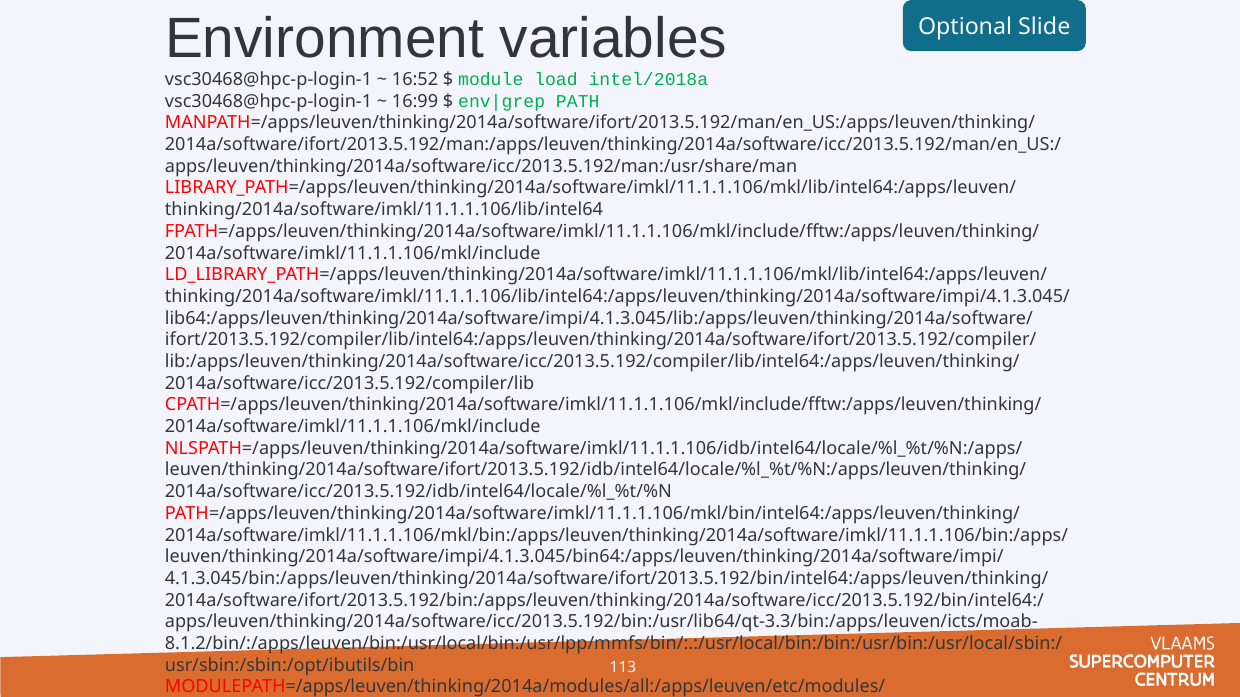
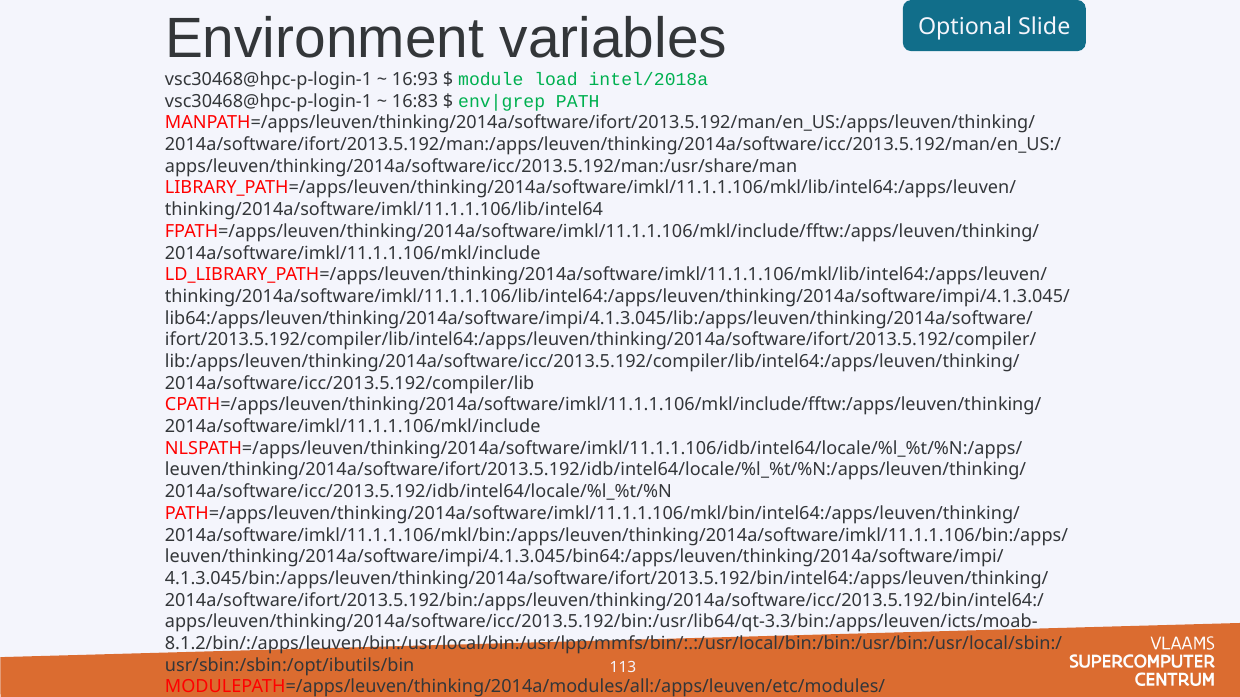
16:52: 16:52 -> 16:93 (415, 80)
16:99: 16:99 -> 16:83 (415, 101)
